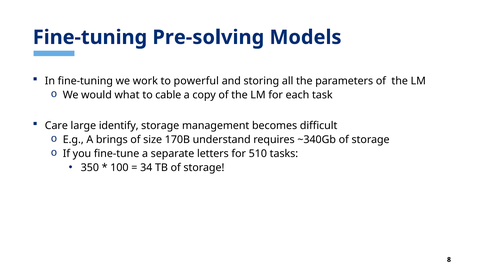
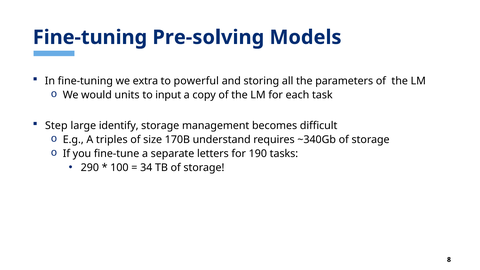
work: work -> extra (145, 81)
what: what -> units (127, 95)
cable: cable -> input (168, 95)
Care: Care -> Step (56, 126)
brings: brings -> triples (112, 140)
510: 510 -> 190 (258, 154)
350: 350 -> 290 (90, 168)
